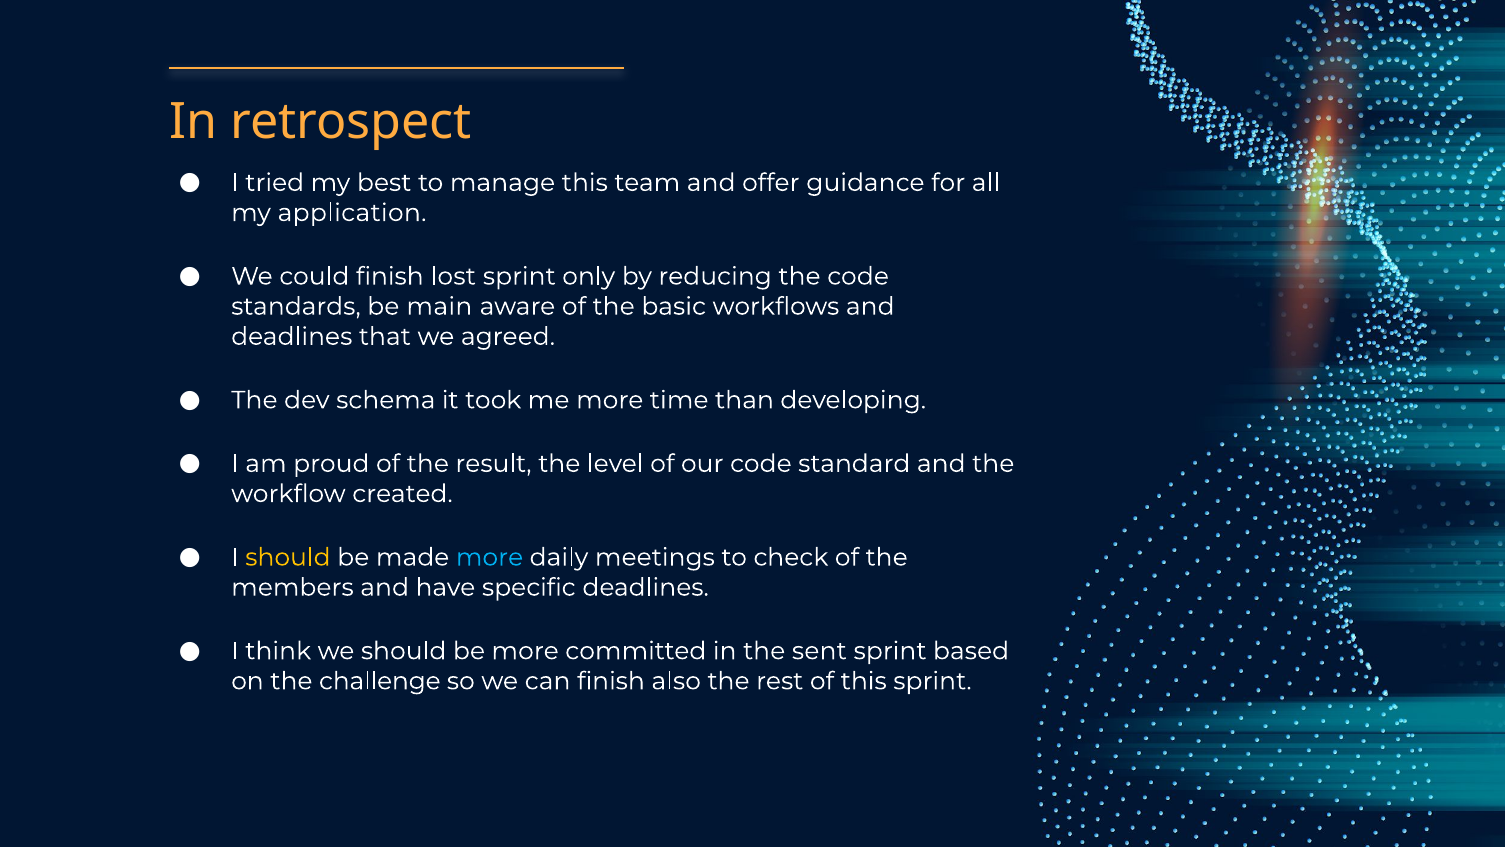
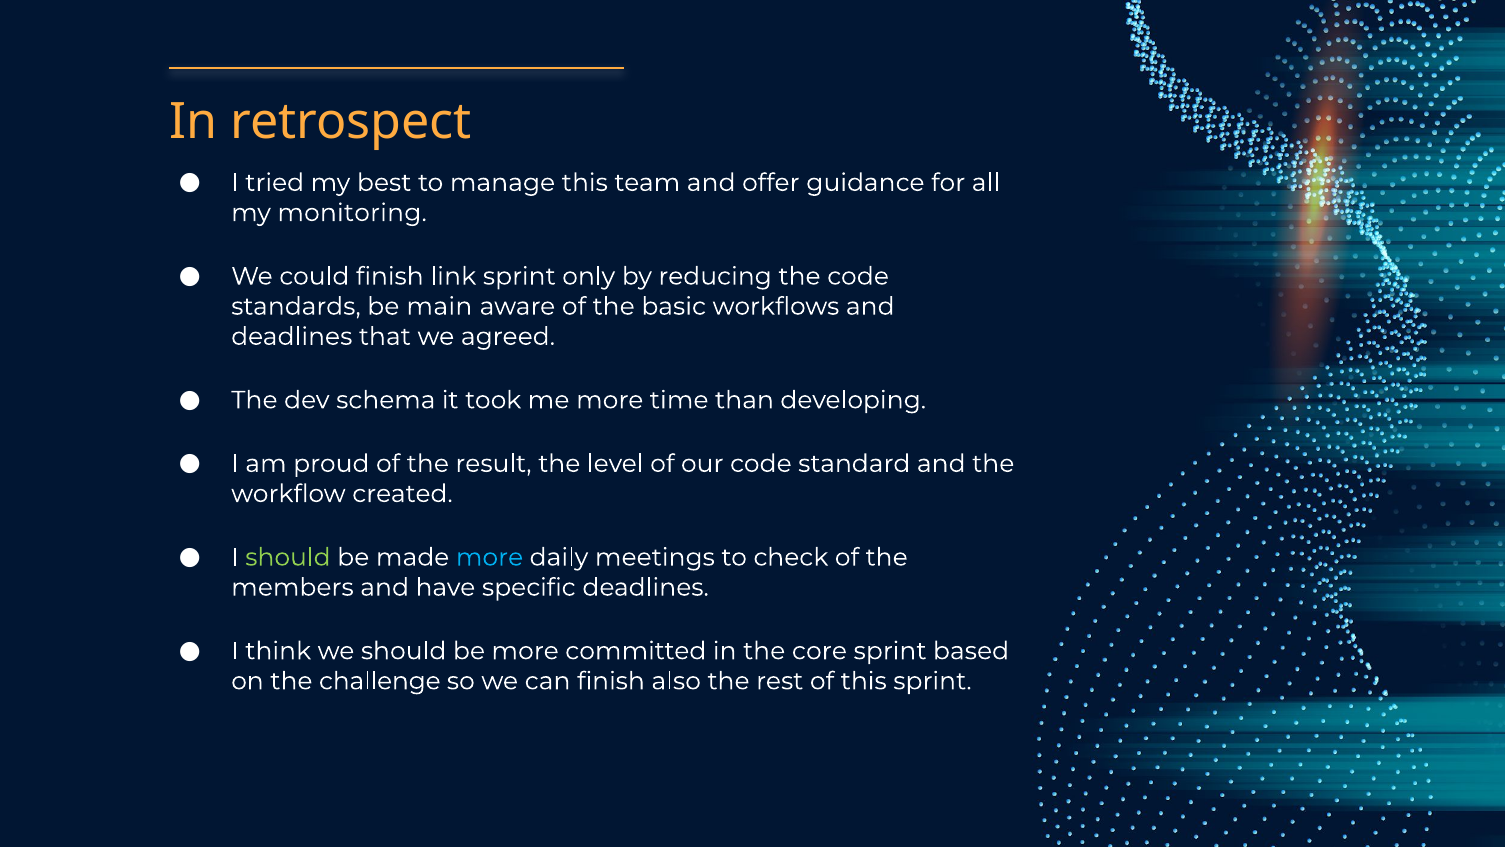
application: application -> monitoring (352, 213)
lost: lost -> link (453, 276)
should colour: yellow -> light green (288, 557)
sent: sent -> core (819, 651)
